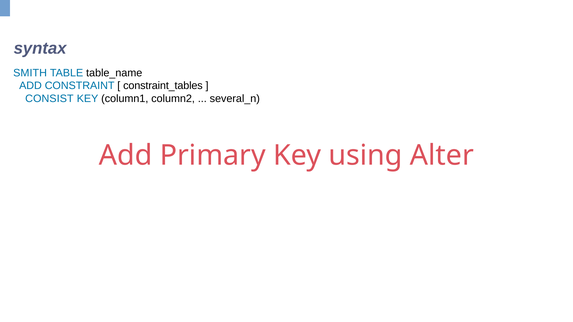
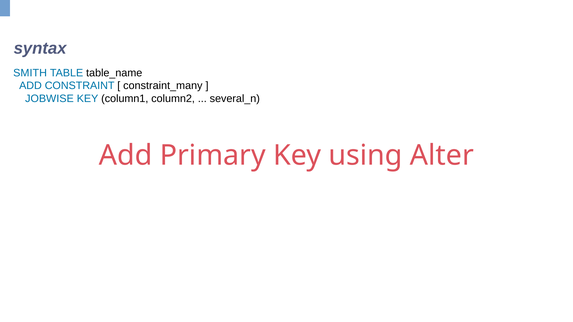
constraint_tables: constraint_tables -> constraint_many (163, 86)
CONSIST: CONSIST -> JOBWISE (49, 99)
